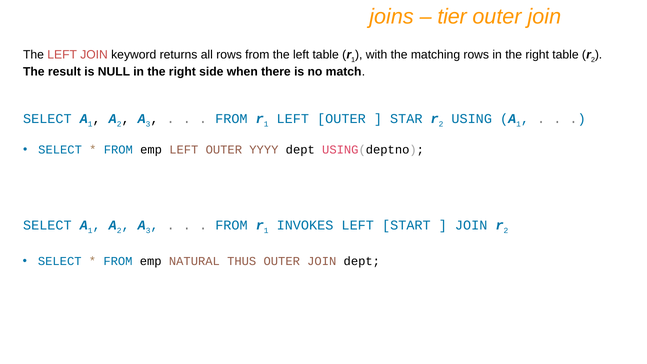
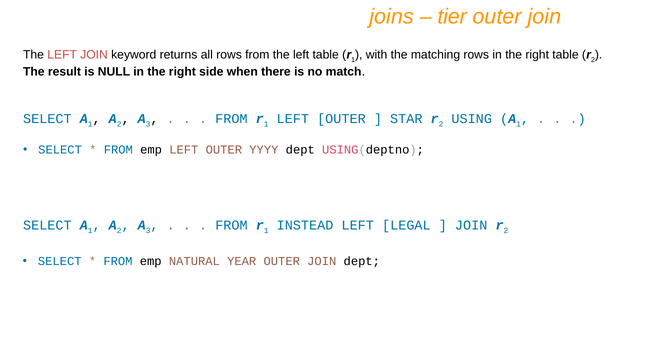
INVOKES: INVOKES -> INSTEAD (305, 226)
START: START -> LEGAL (406, 226)
THUS: THUS -> YEAR (242, 261)
